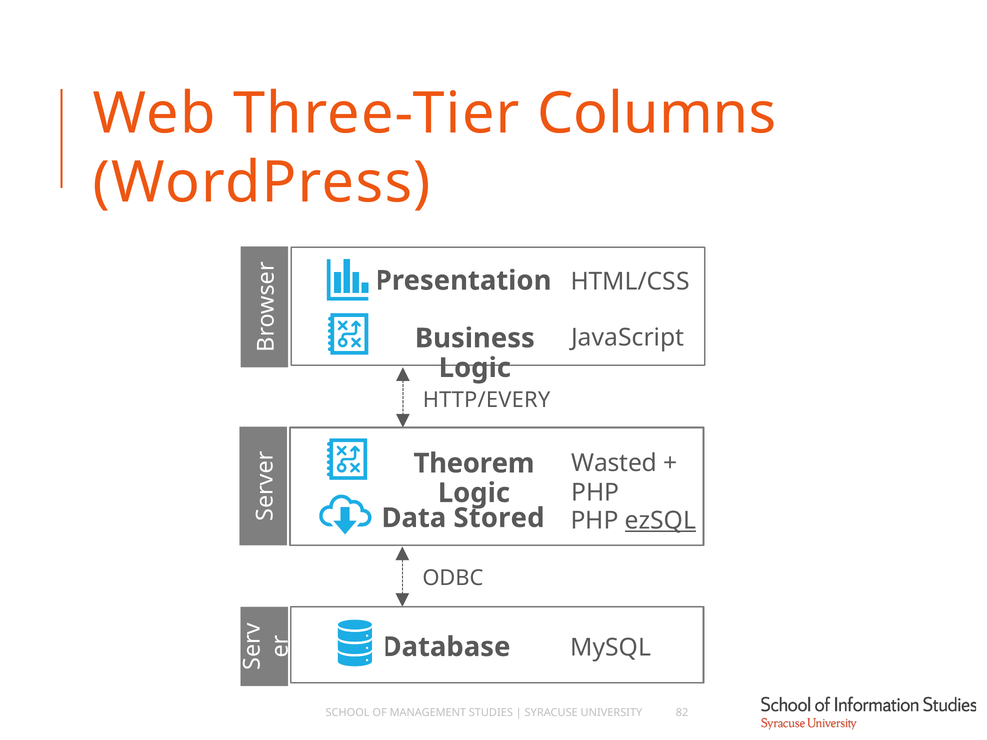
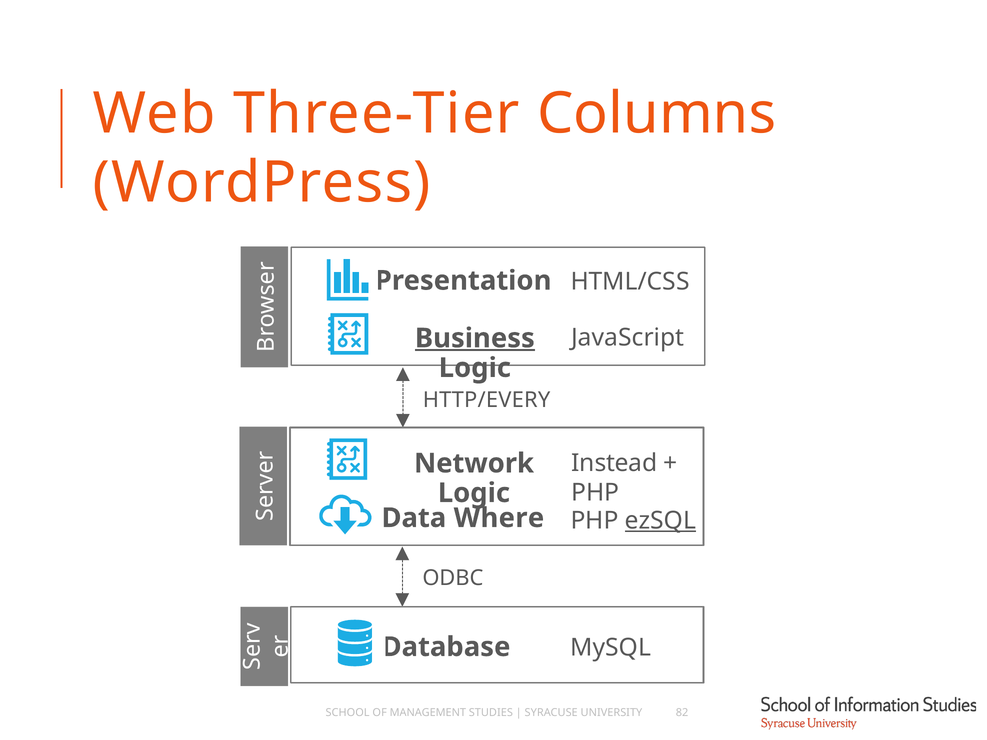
Business underline: none -> present (475, 338)
Wasted: Wasted -> Instead (614, 463)
Theorem: Theorem -> Network (474, 464)
Stored: Stored -> Where (499, 518)
